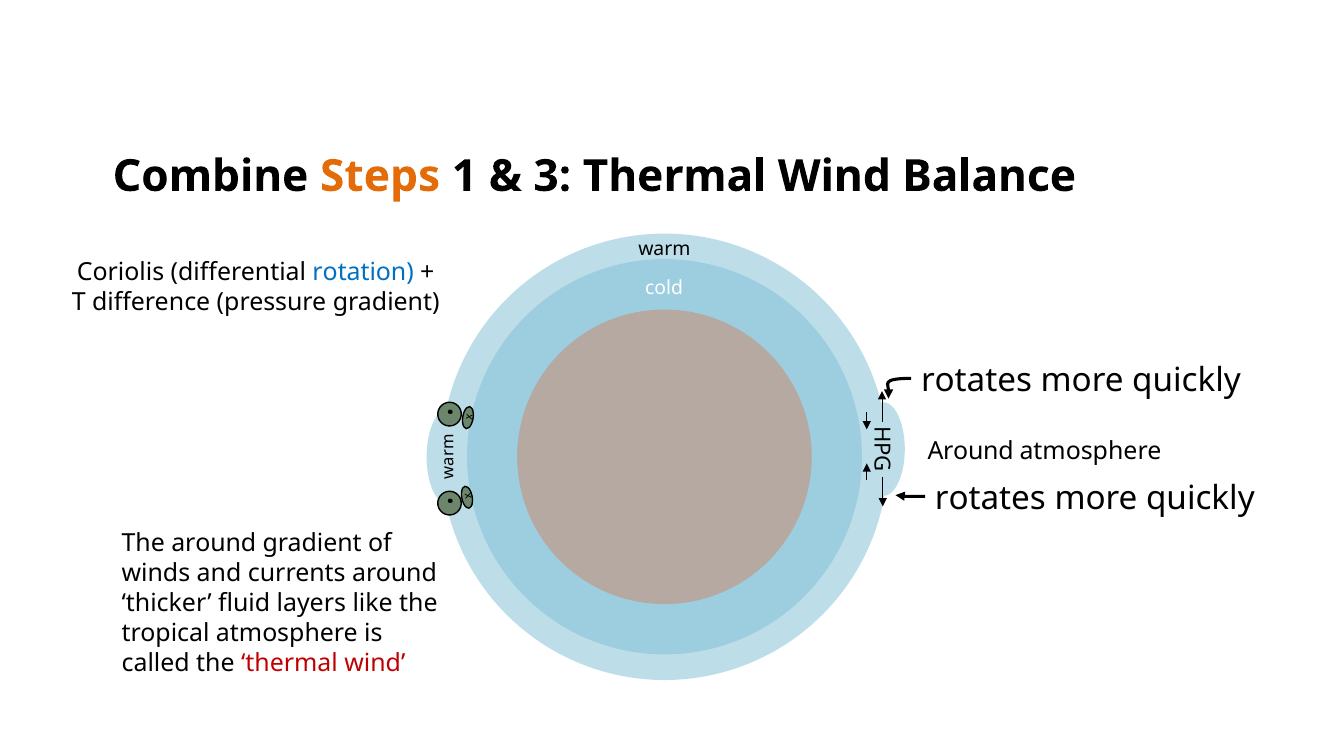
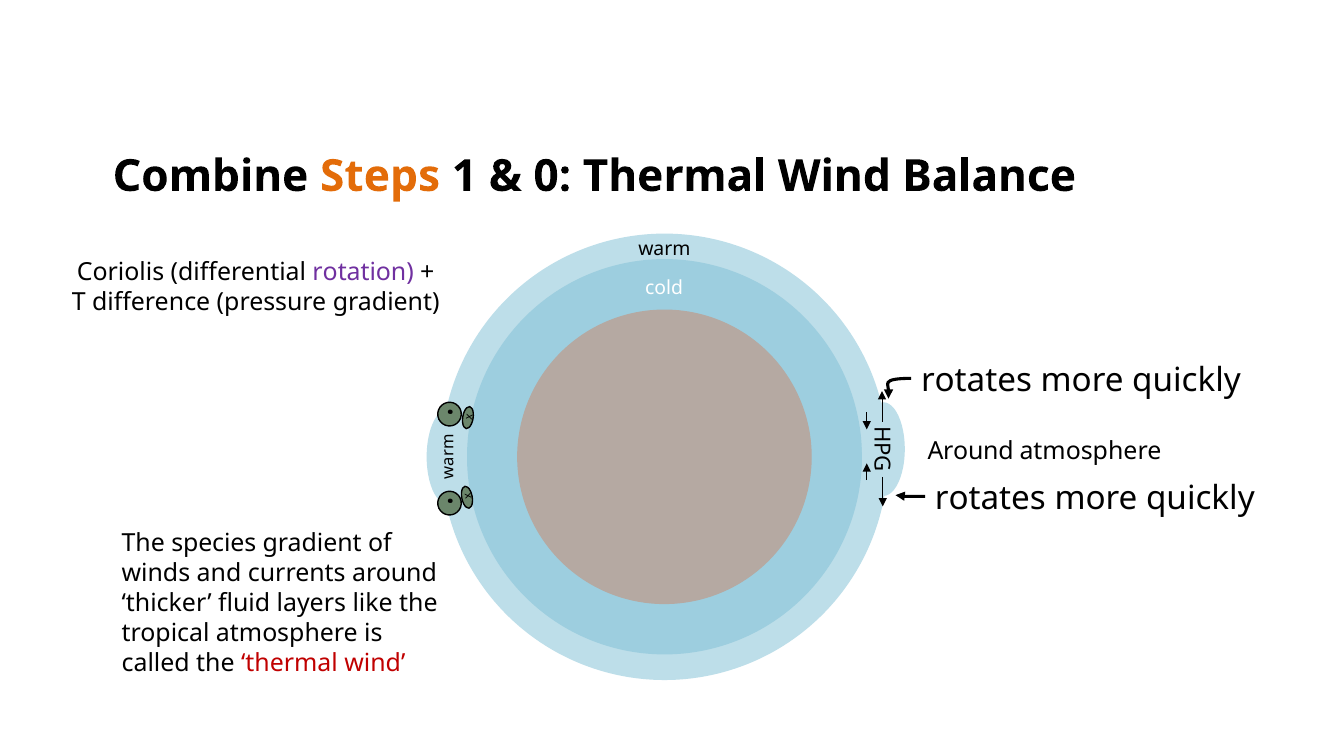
3: 3 -> 0 (552, 176)
rotation colour: blue -> purple (363, 272)
The around: around -> species (214, 544)
